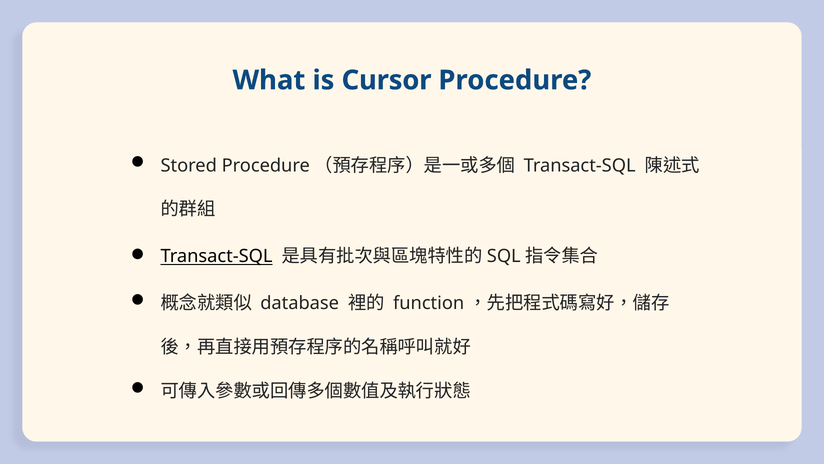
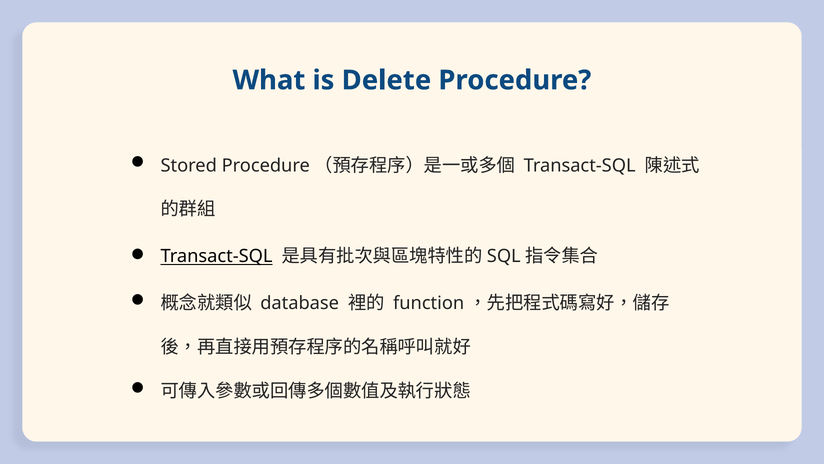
Cursor: Cursor -> Delete (386, 80)
